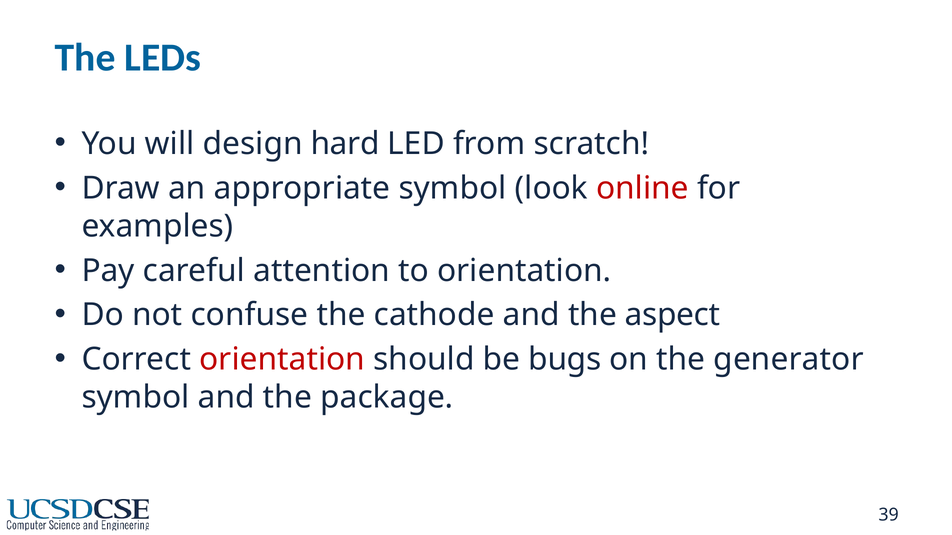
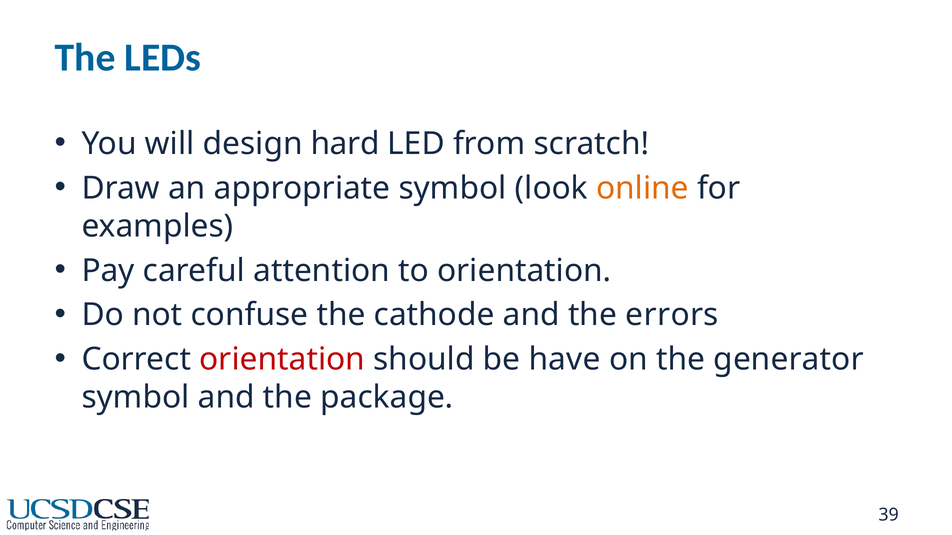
online colour: red -> orange (642, 188)
aspect: aspect -> errors (672, 315)
bugs: bugs -> have (565, 360)
